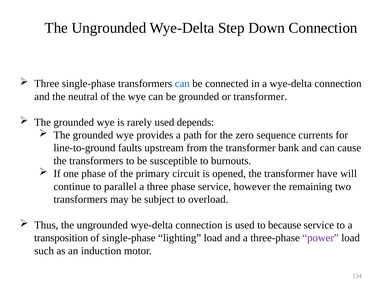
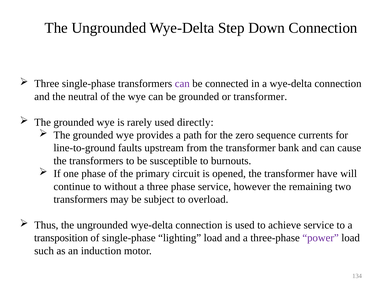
can colour: blue -> purple (182, 84)
depends: depends -> directly (195, 122)
parallel: parallel -> without (120, 186)
because: because -> achieve (285, 225)
